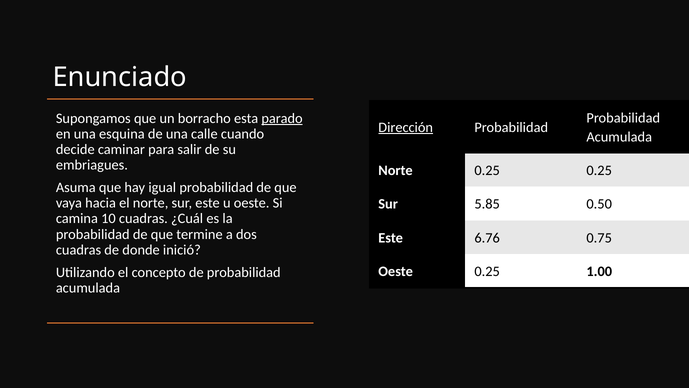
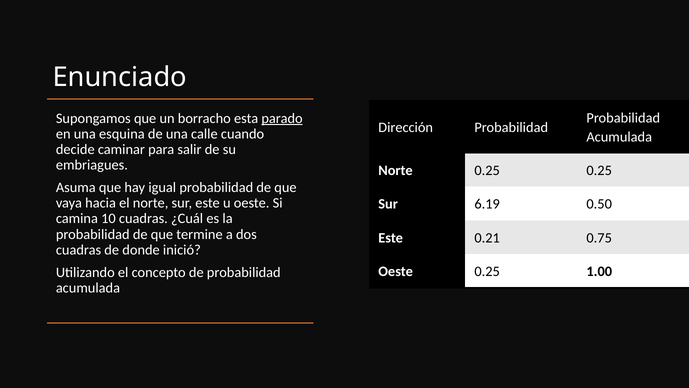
Dirección underline: present -> none (406, 127)
5.85: 5.85 -> 6.19 (487, 204)
6.76: 6.76 -> 0.21 (487, 238)
